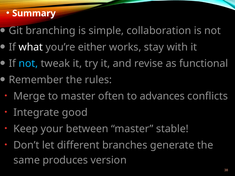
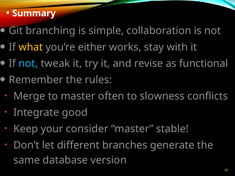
what colour: white -> yellow (31, 47)
advances: advances -> slowness (162, 96)
between: between -> consider (87, 129)
produces: produces -> database (65, 160)
